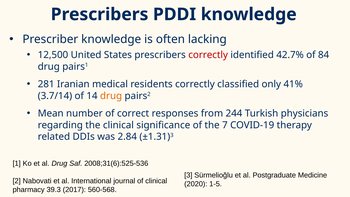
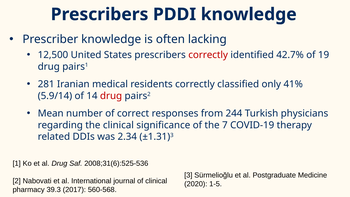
84: 84 -> 19 (324, 55)
3.7/14: 3.7/14 -> 5.9/14 (55, 96)
drug colour: orange -> red (111, 96)
2.84: 2.84 -> 2.34 (127, 137)
